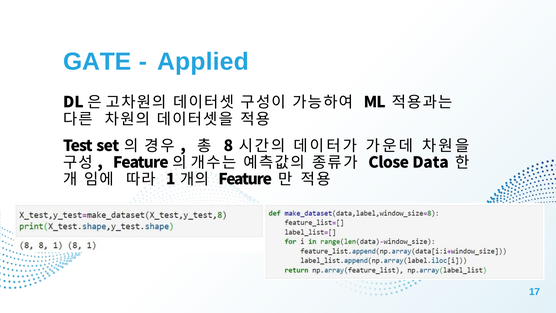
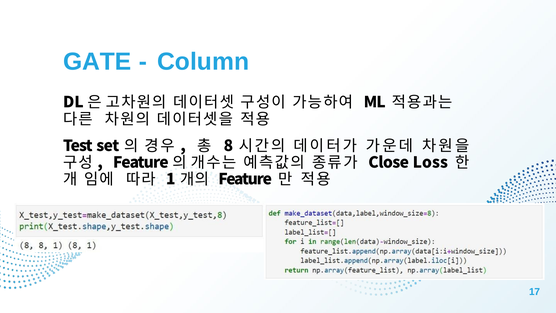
Applied: Applied -> Column (203, 61)
Data: Data -> Loss (430, 163)
